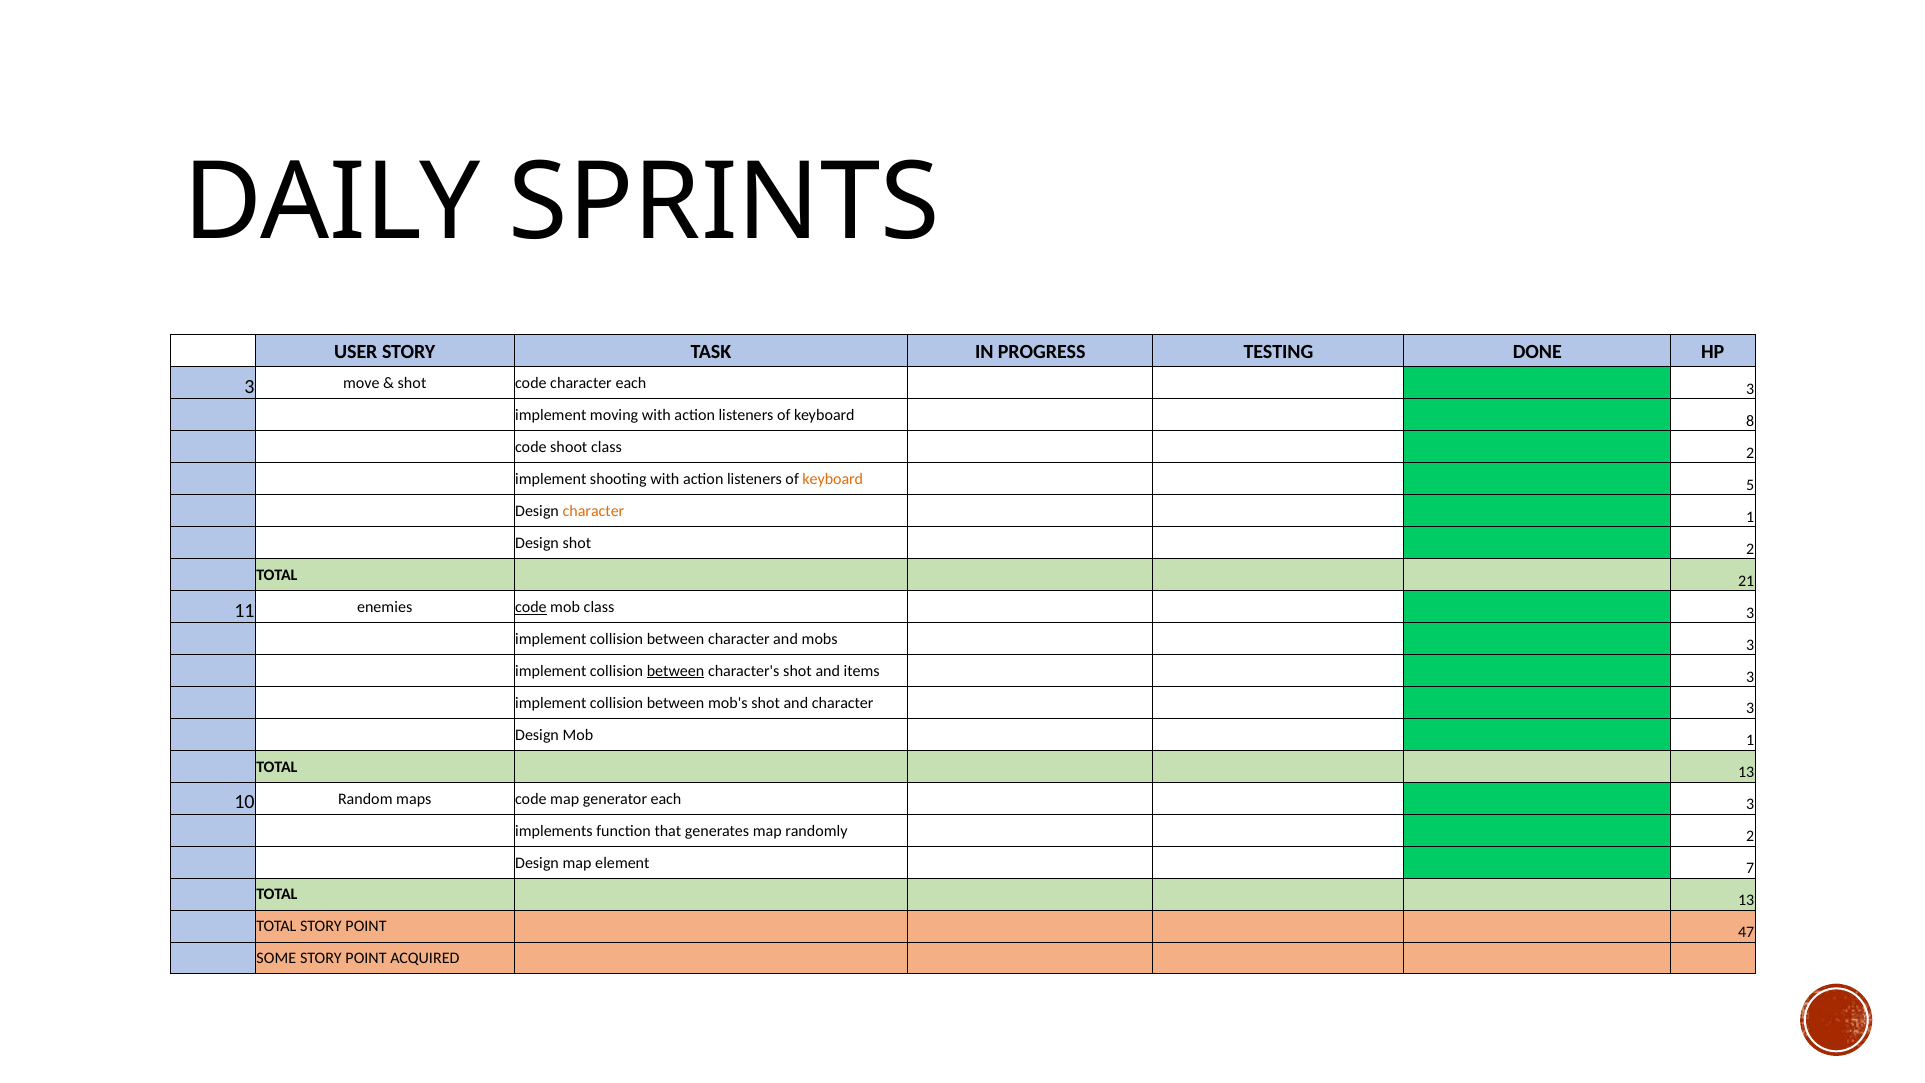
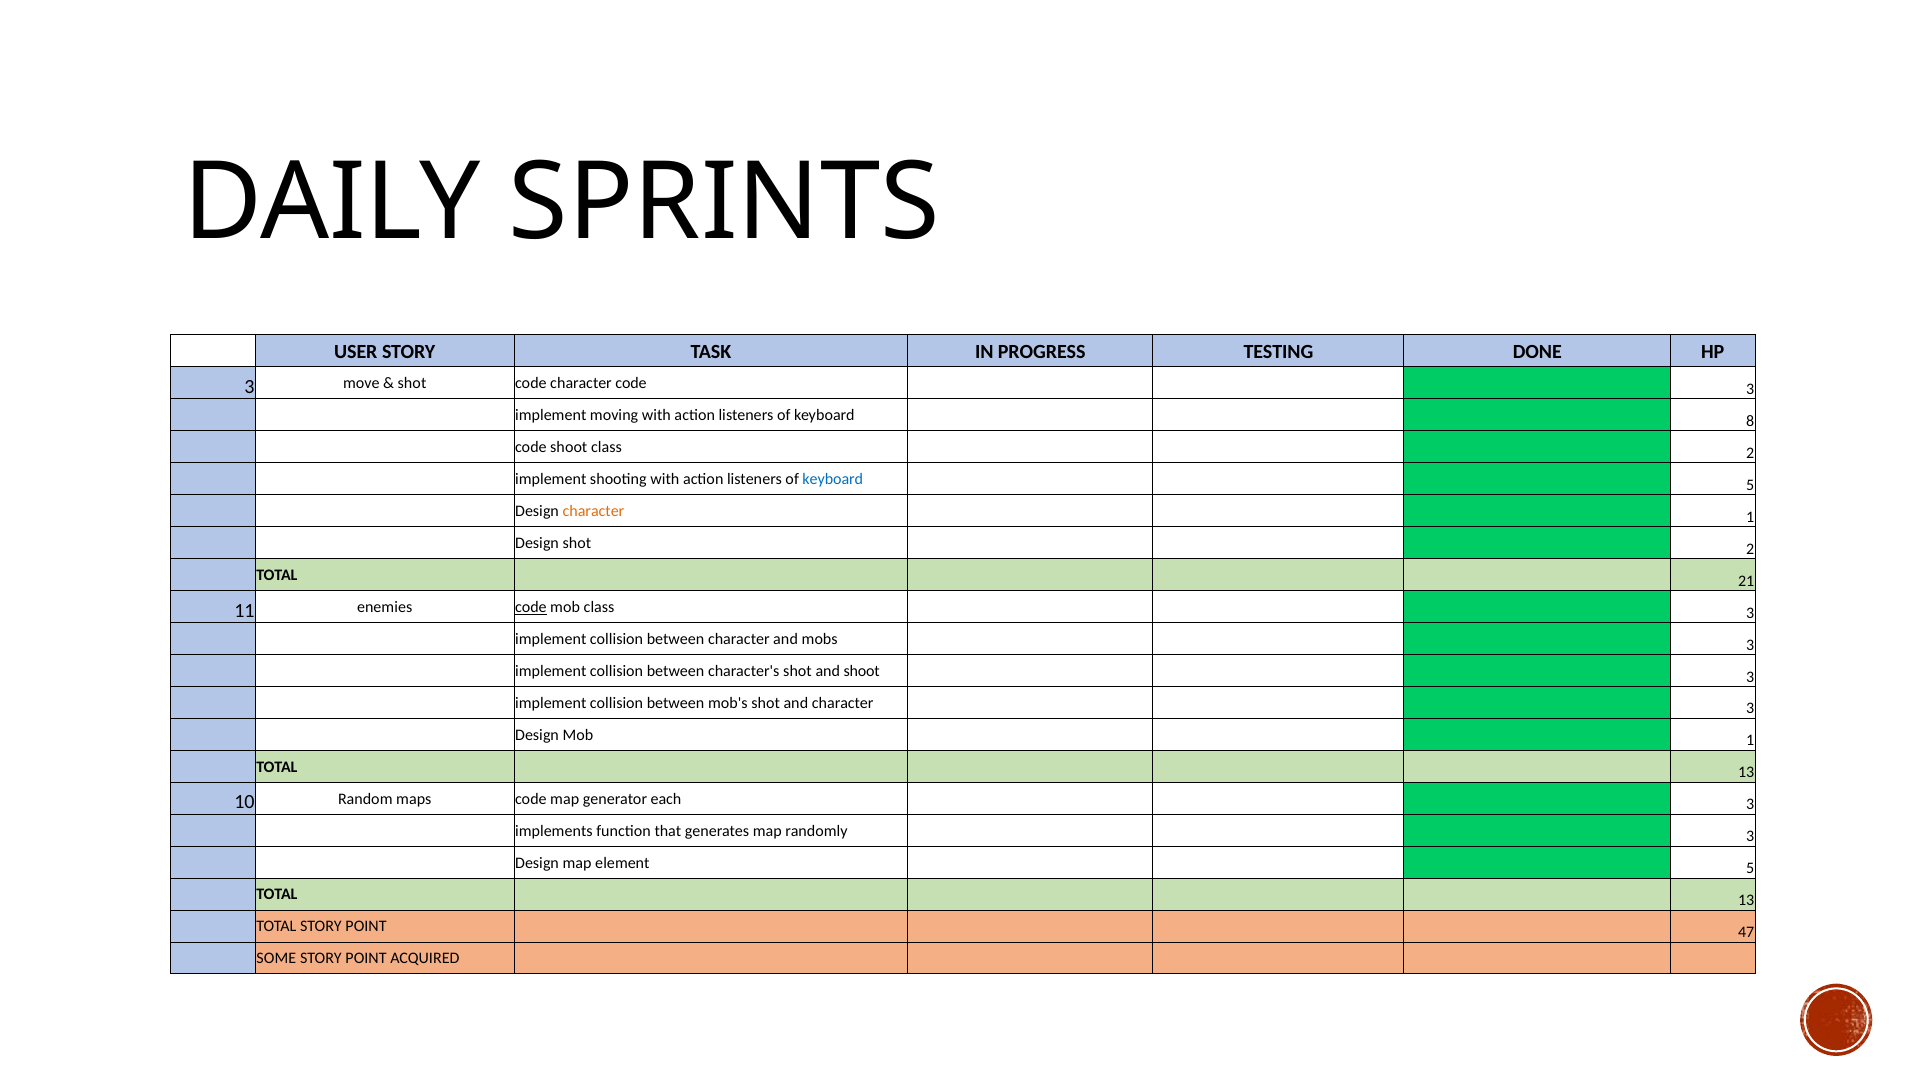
character each: each -> code (631, 383)
keyboard colour: orange -> blue (833, 479)
between underline: present -> none (676, 671)
and items: items -> shoot (862, 671)
randomly 2: 2 -> 3 (1750, 836)
element 7: 7 -> 5 (1750, 868)
